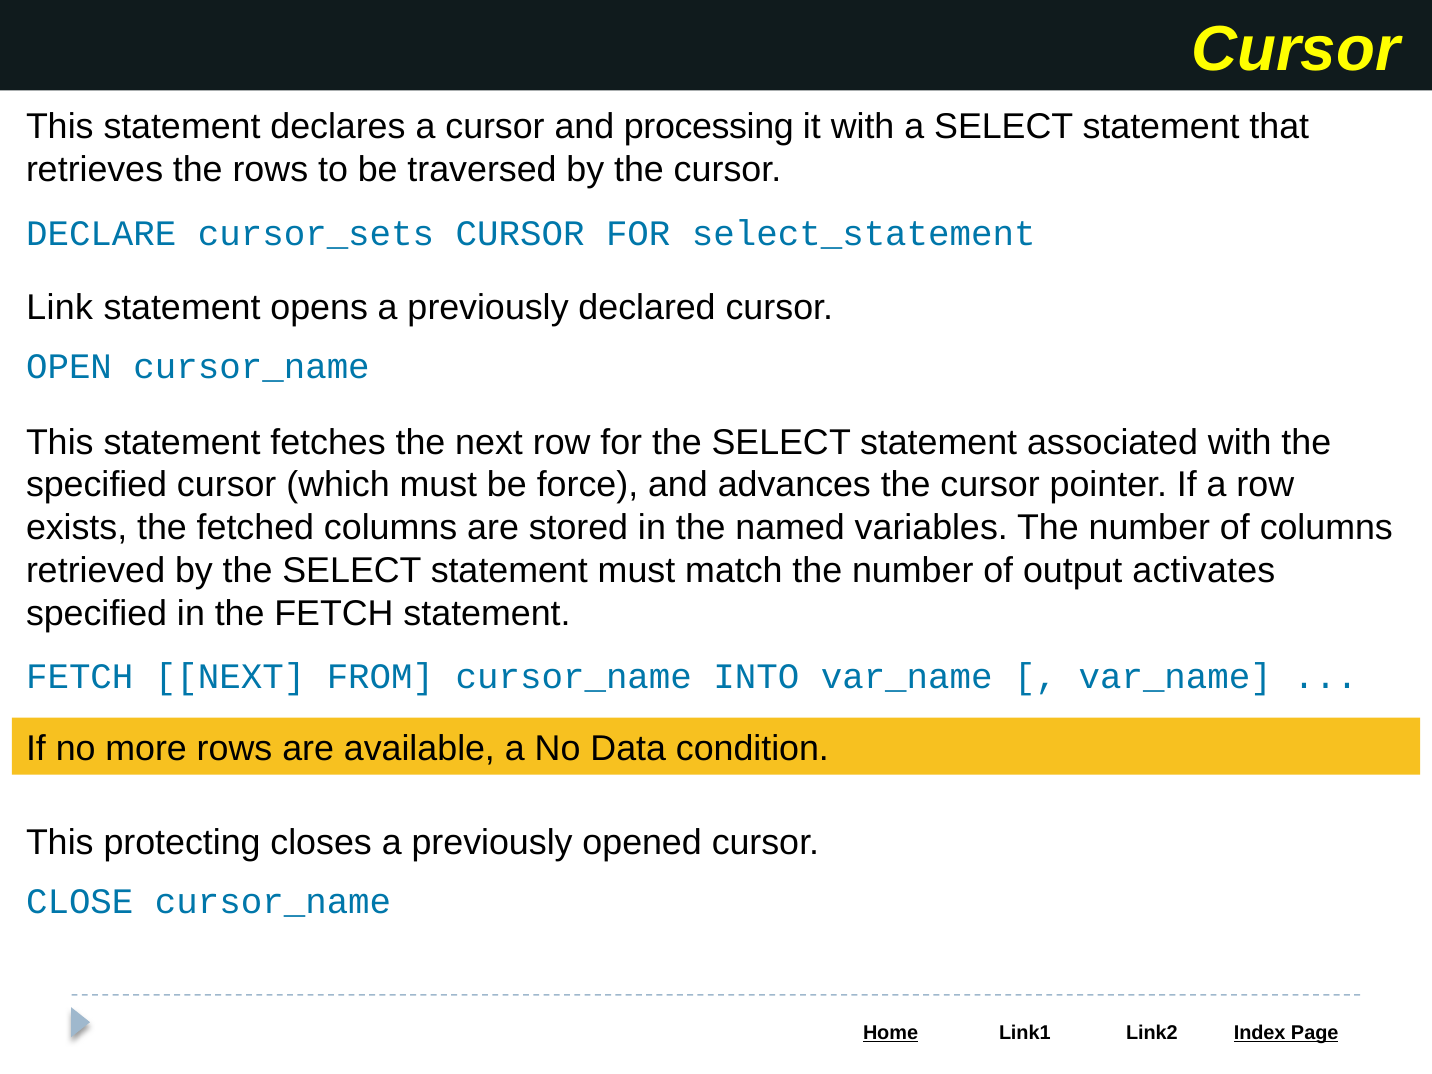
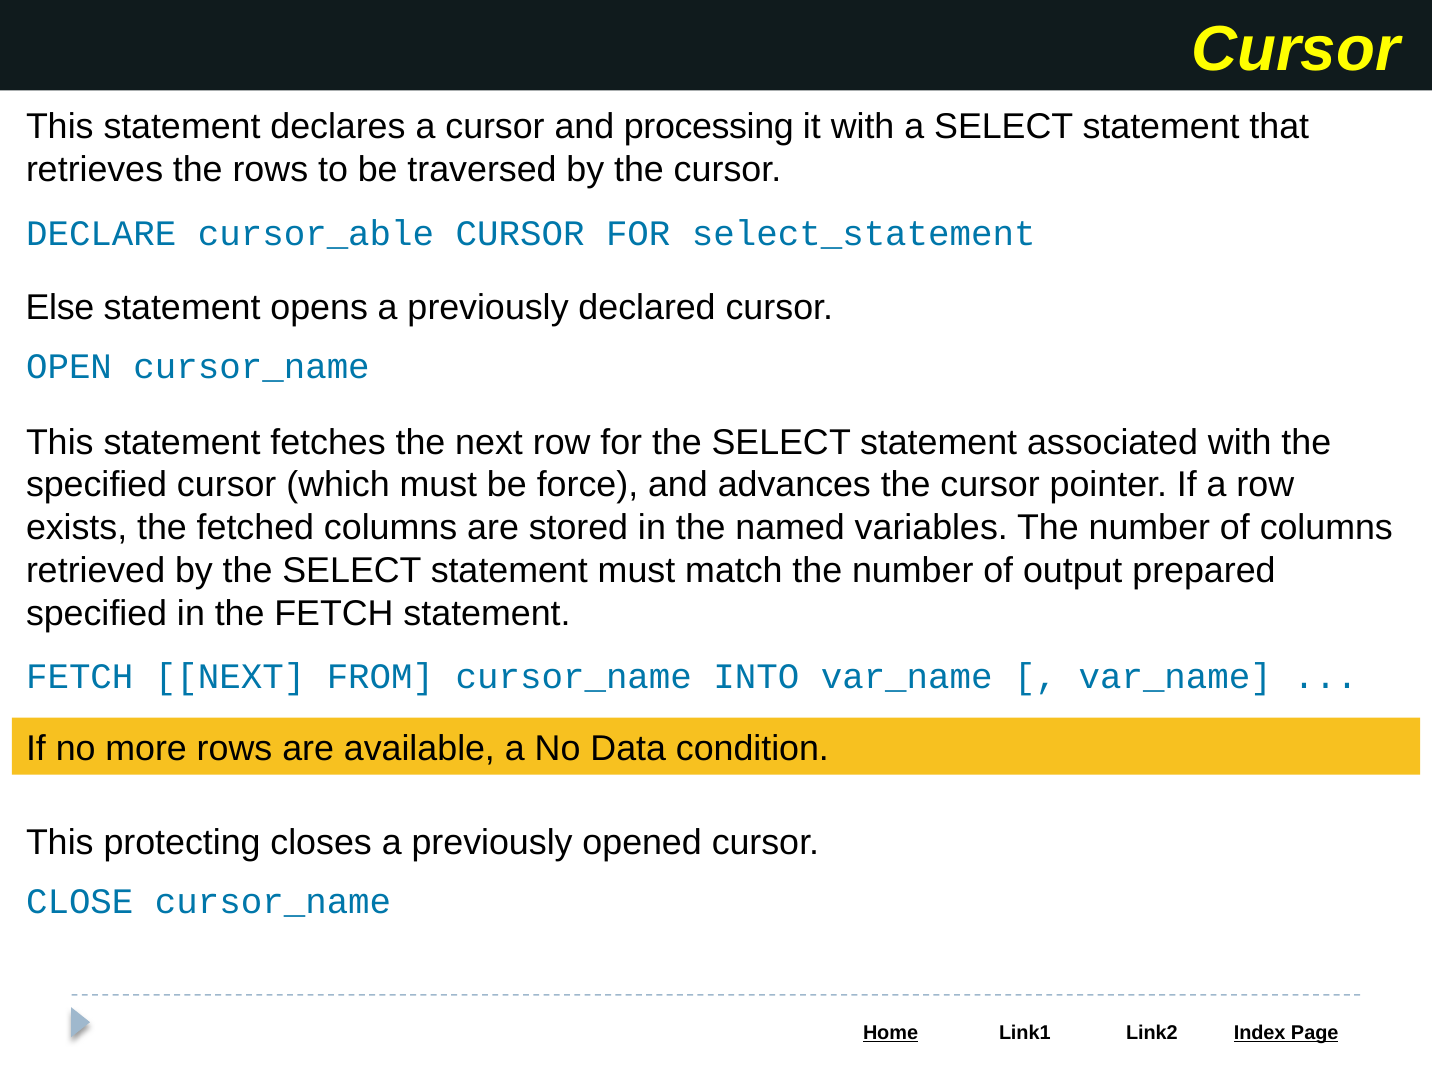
cursor_sets: cursor_sets -> cursor_able (316, 234)
Link: Link -> Else (60, 307)
activates: activates -> prepared (1204, 571)
